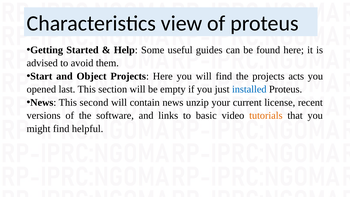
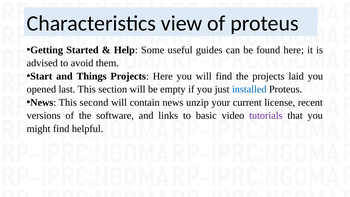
Object: Object -> Things (92, 76)
acts: acts -> laid (296, 76)
tutorials colour: orange -> purple (266, 116)
